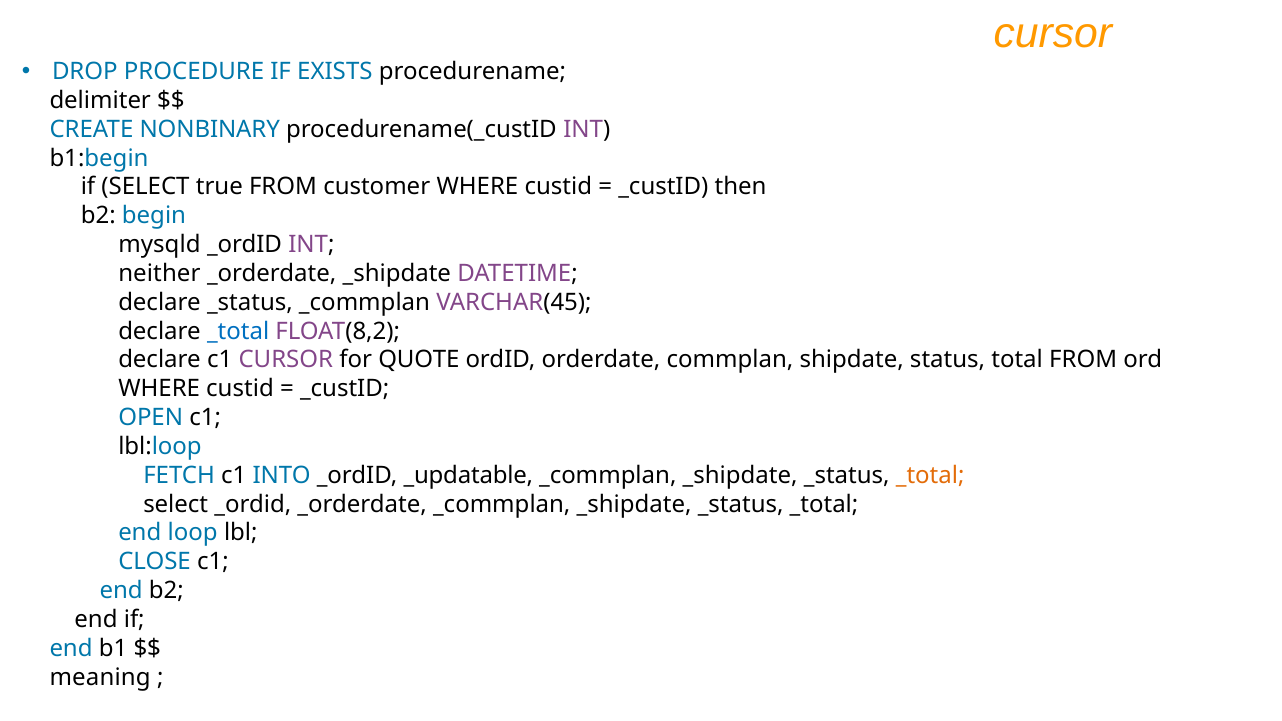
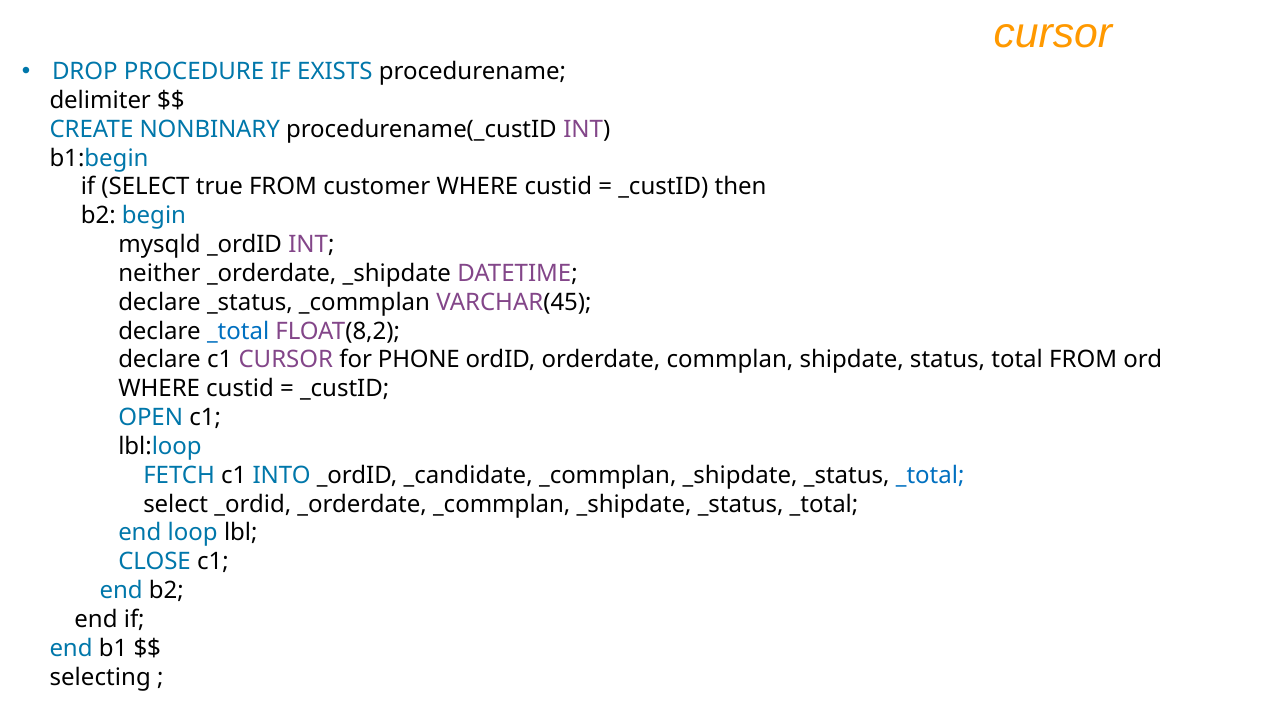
QUOTE: QUOTE -> PHONE (419, 360)
_updatable: _updatable -> _candidate (468, 475)
_total colour: orange -> blue (930, 475)
meaning: meaning -> selecting (100, 677)
